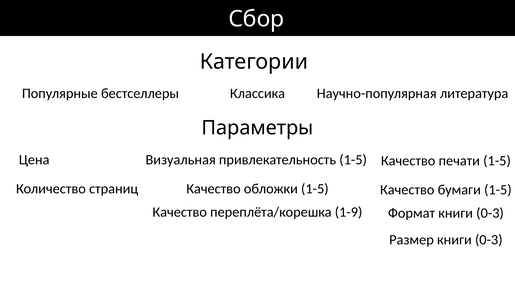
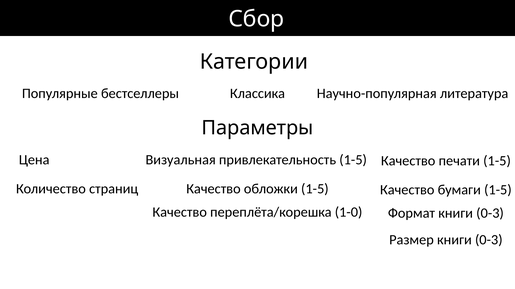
1-9: 1-9 -> 1-0 (349, 213)
